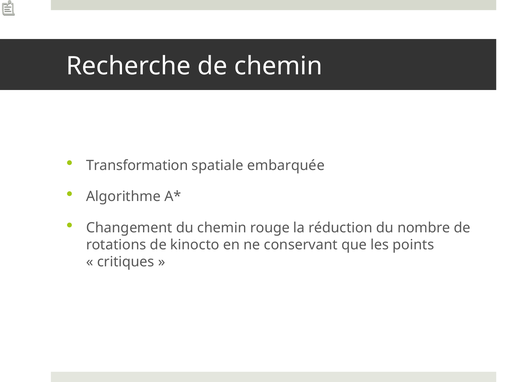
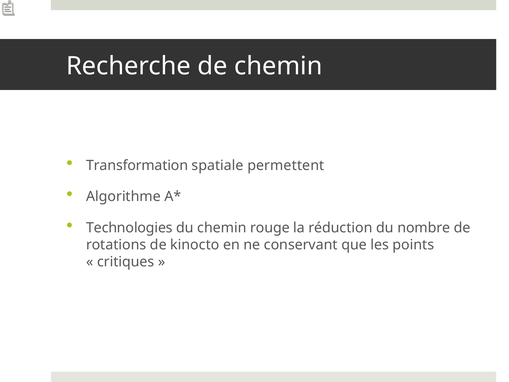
embarquée: embarquée -> permettent (286, 165)
Changement: Changement -> Technologies (129, 228)
